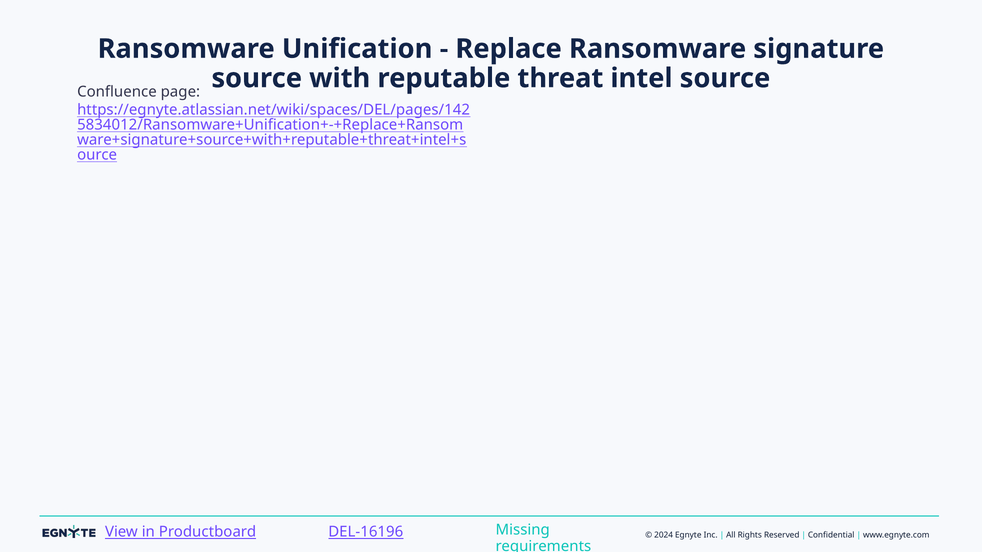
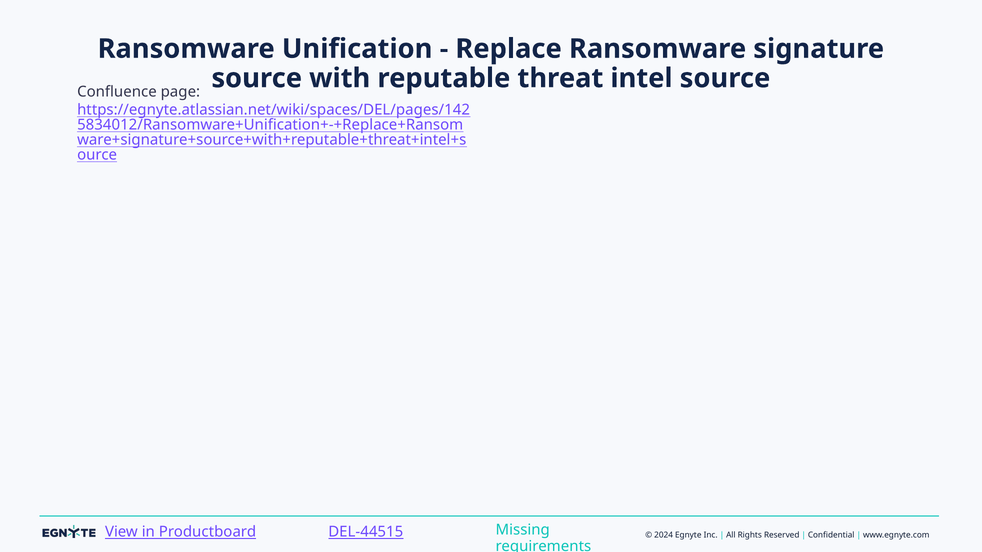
DEL-16196: DEL-16196 -> DEL-44515 (366, 532)
